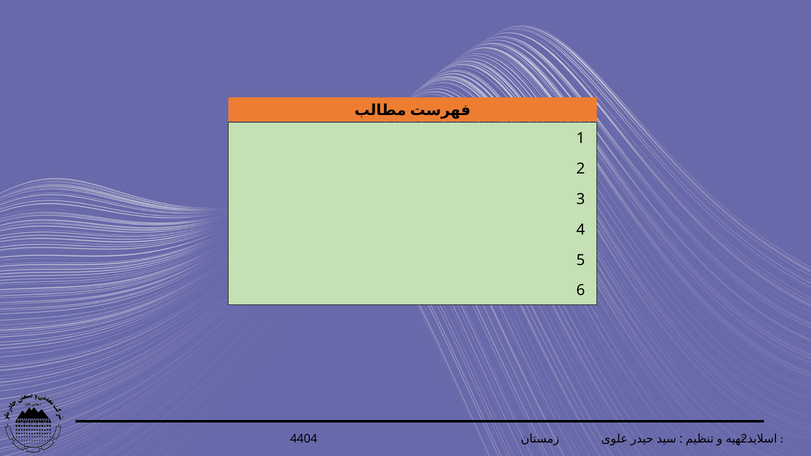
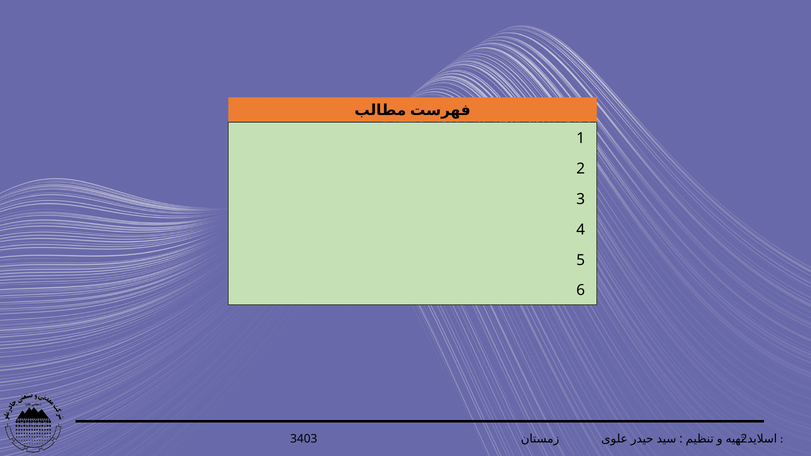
4404: 4404 -> 3403 (304, 439)
